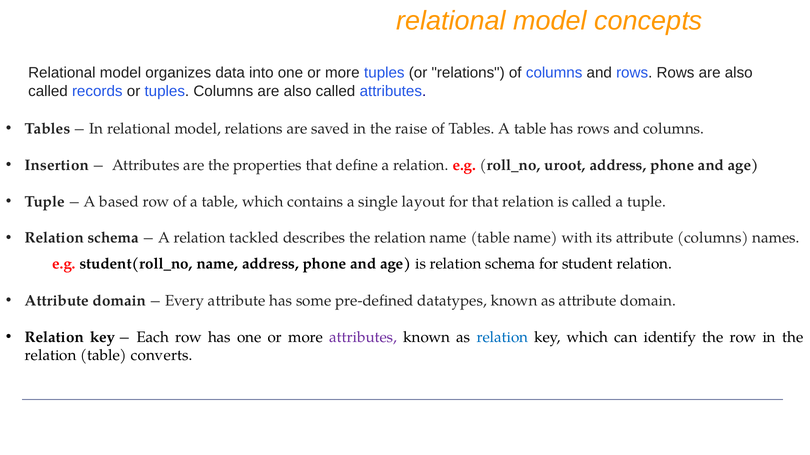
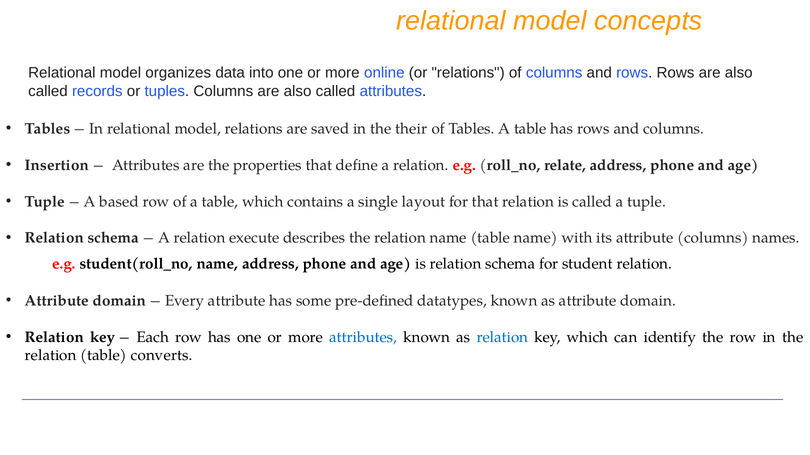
more tuples: tuples -> online (384, 73)
raise: raise -> their (411, 129)
uroot: uroot -> relate (565, 165)
tackled: tackled -> execute (254, 238)
attributes colour: purple -> blue (363, 338)
